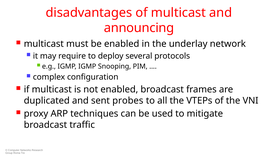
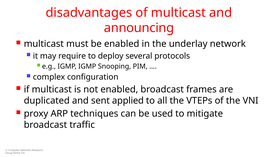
probes: probes -> applied (128, 100)
